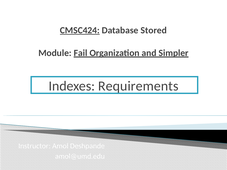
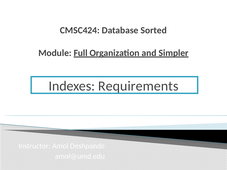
CMSC424 underline: present -> none (80, 30)
Stored: Stored -> Sorted (154, 30)
Fail: Fail -> Full (81, 53)
